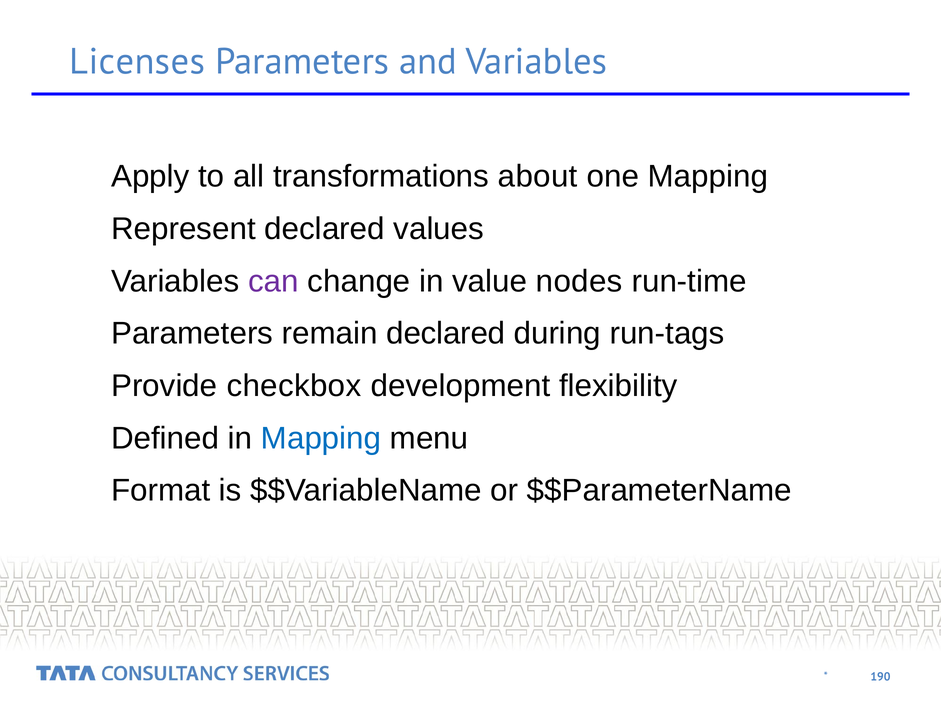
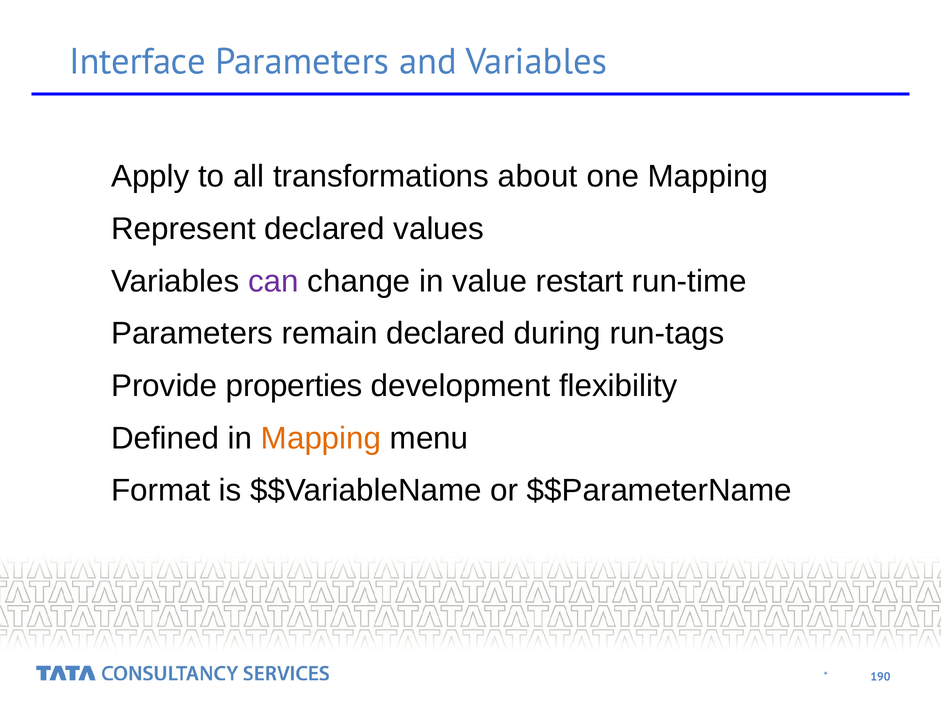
Licenses: Licenses -> Interface (137, 62)
nodes: nodes -> restart (580, 282)
checkbox: checkbox -> properties (294, 386)
Mapping colour: blue -> orange (321, 439)
